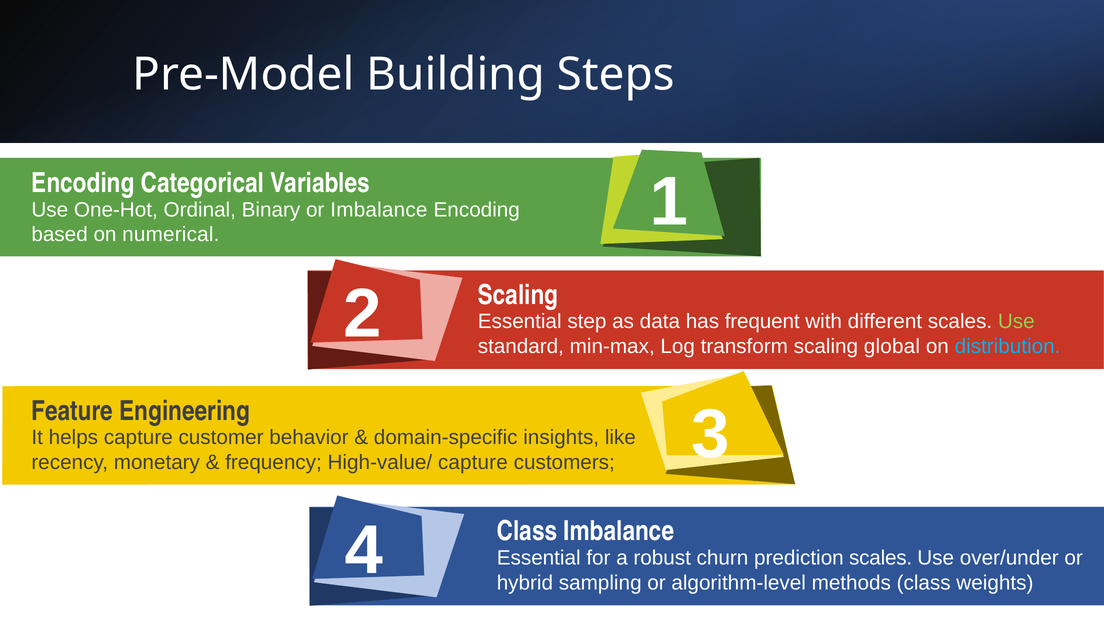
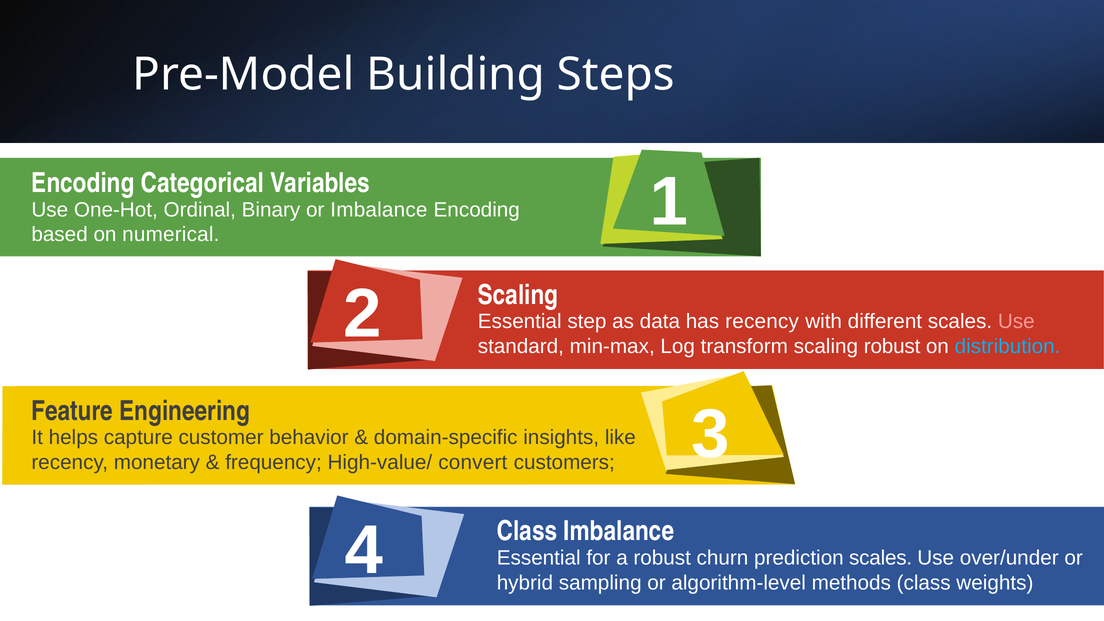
has frequent: frequent -> recency (762, 322)
Use colour: light green -> pink (1016, 322)
scaling global: global -> robust (892, 346)
High-value/ capture: capture -> convert (473, 462)
